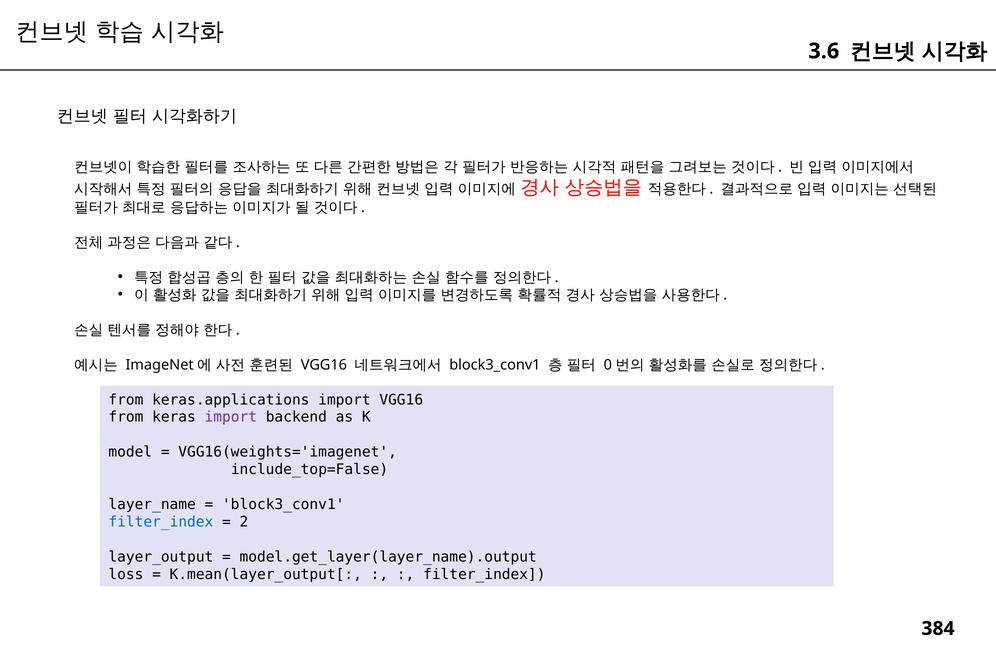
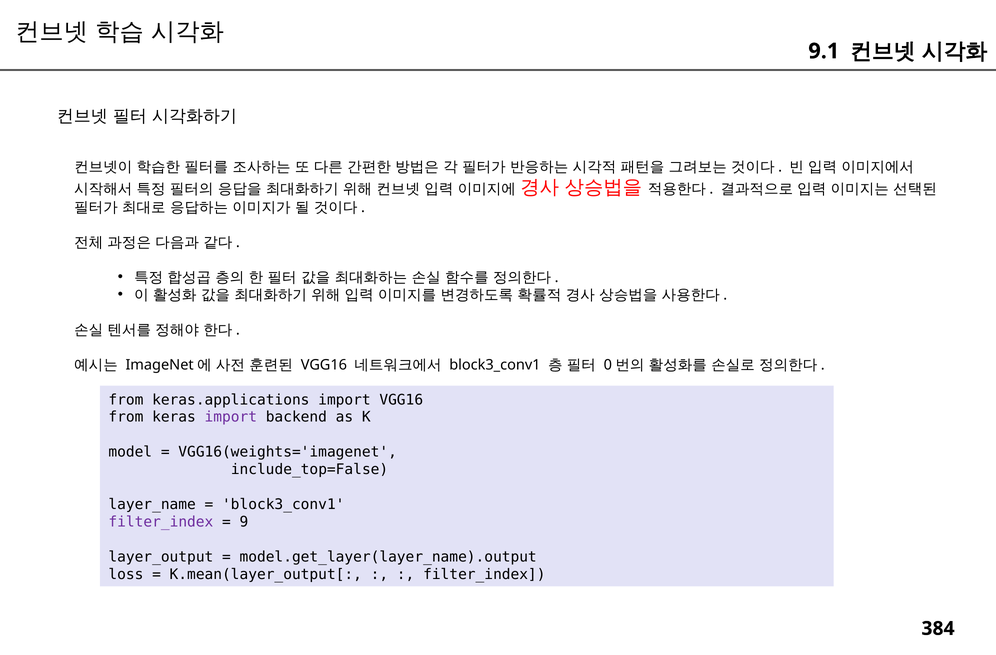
3.6: 3.6 -> 9.1 (824, 51)
filter_index colour: blue -> purple (161, 521)
2: 2 -> 9 (244, 521)
